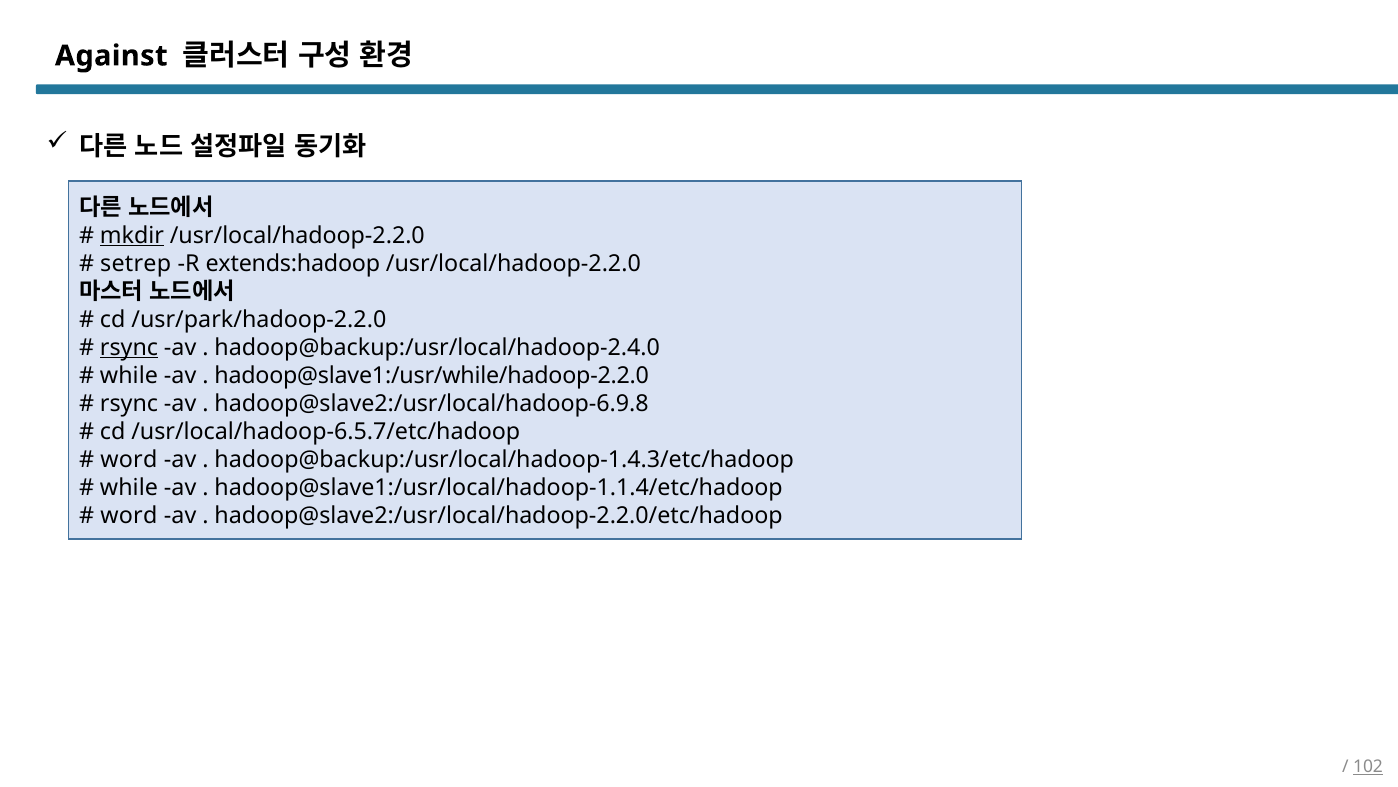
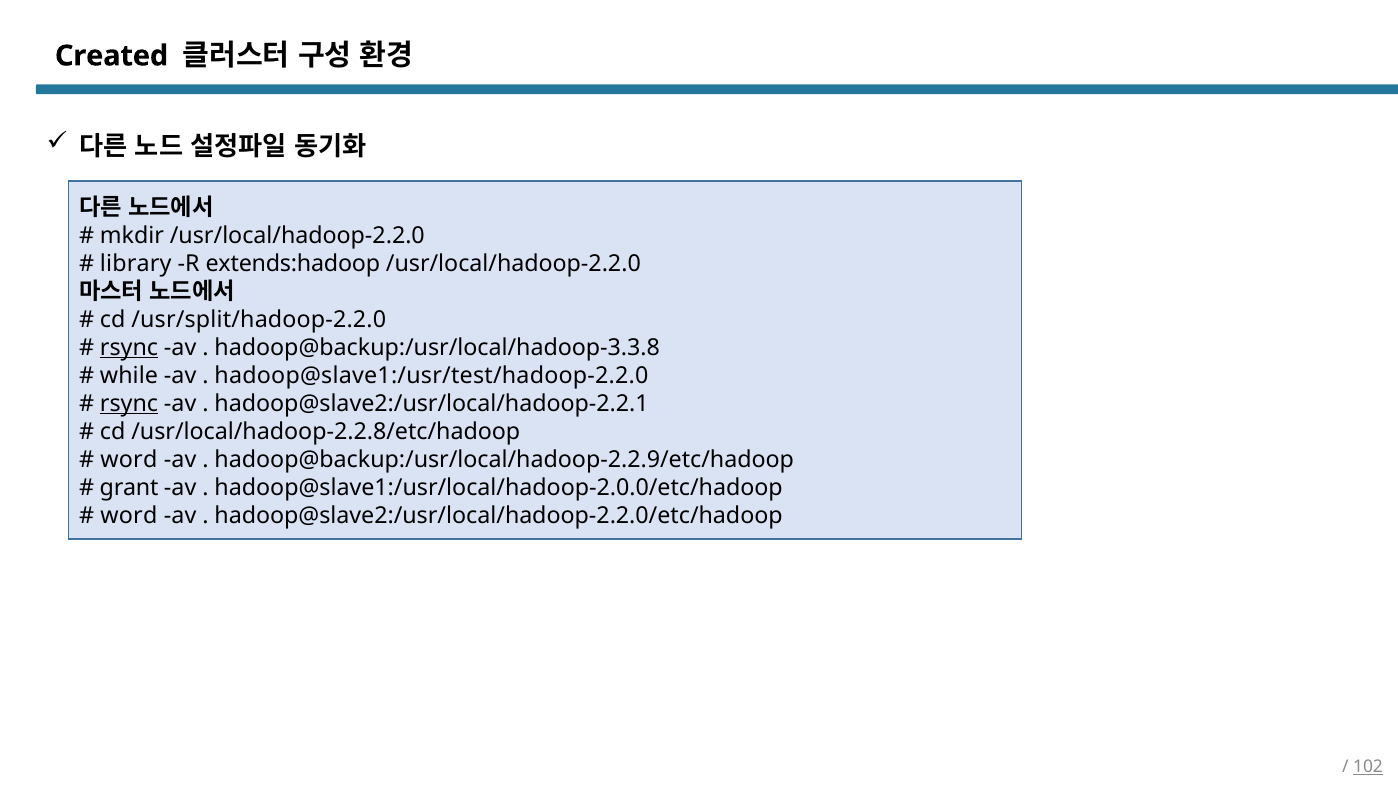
Against: Against -> Created (112, 56)
mkdir underline: present -> none (132, 236)
setrep: setrep -> library (136, 264)
/usr/park/hadoop-2.2.0: /usr/park/hadoop-2.2.0 -> /usr/split/hadoop-2.2.0 (259, 319)
hadoop@backup:/usr/local/hadoop-2.4.0: hadoop@backup:/usr/local/hadoop-2.4.0 -> hadoop@backup:/usr/local/hadoop-3.3.8 (437, 347)
hadoop@slave1:/usr/while/hadoop-2.2.0: hadoop@slave1:/usr/while/hadoop-2.2.0 -> hadoop@slave1:/usr/test/hadoop-2.2.0 (431, 375)
rsync underline: none -> present (129, 403)
hadoop@slave2:/usr/local/hadoop-6.9.8: hadoop@slave2:/usr/local/hadoop-6.9.8 -> hadoop@slave2:/usr/local/hadoop-2.2.1 (432, 403)
/usr/local/hadoop-6.5.7/etc/hadoop: /usr/local/hadoop-6.5.7/etc/hadoop -> /usr/local/hadoop-2.2.8/etc/hadoop (326, 431)
hadoop@backup:/usr/local/hadoop-1.4.3/etc/hadoop: hadoop@backup:/usr/local/hadoop-1.4.3/etc/hadoop -> hadoop@backup:/usr/local/hadoop-2.2.9/etc/hadoop (504, 459)
while: while -> grant (129, 487)
hadoop@slave1:/usr/local/hadoop-1.1.4/etc/hadoop: hadoop@slave1:/usr/local/hadoop-1.1.4/etc/hadoop -> hadoop@slave1:/usr/local/hadoop-2.0.0/etc/hadoop (499, 487)
